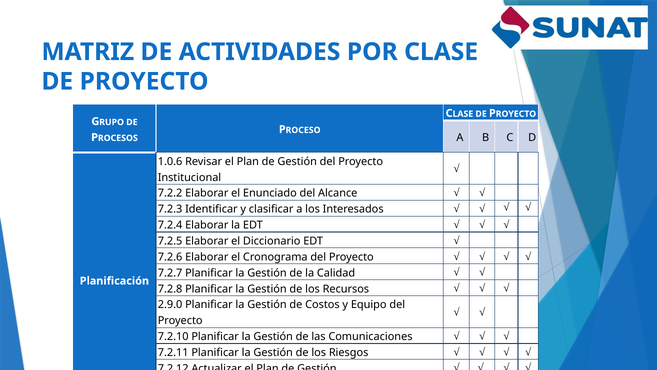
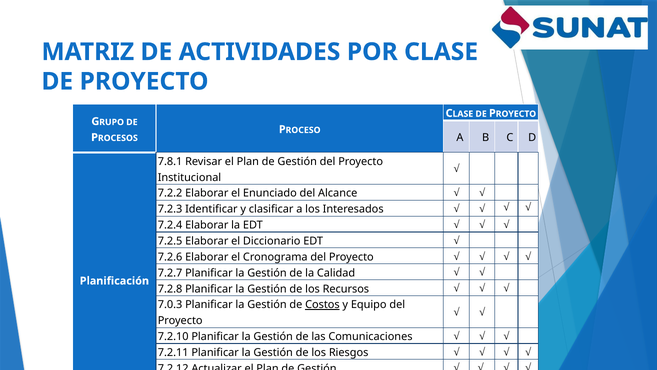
1.0.6: 1.0.6 -> 7.8.1 (170, 161)
2.9.0: 2.9.0 -> 7.0.3 (170, 304)
Costos underline: none -> present (322, 304)
